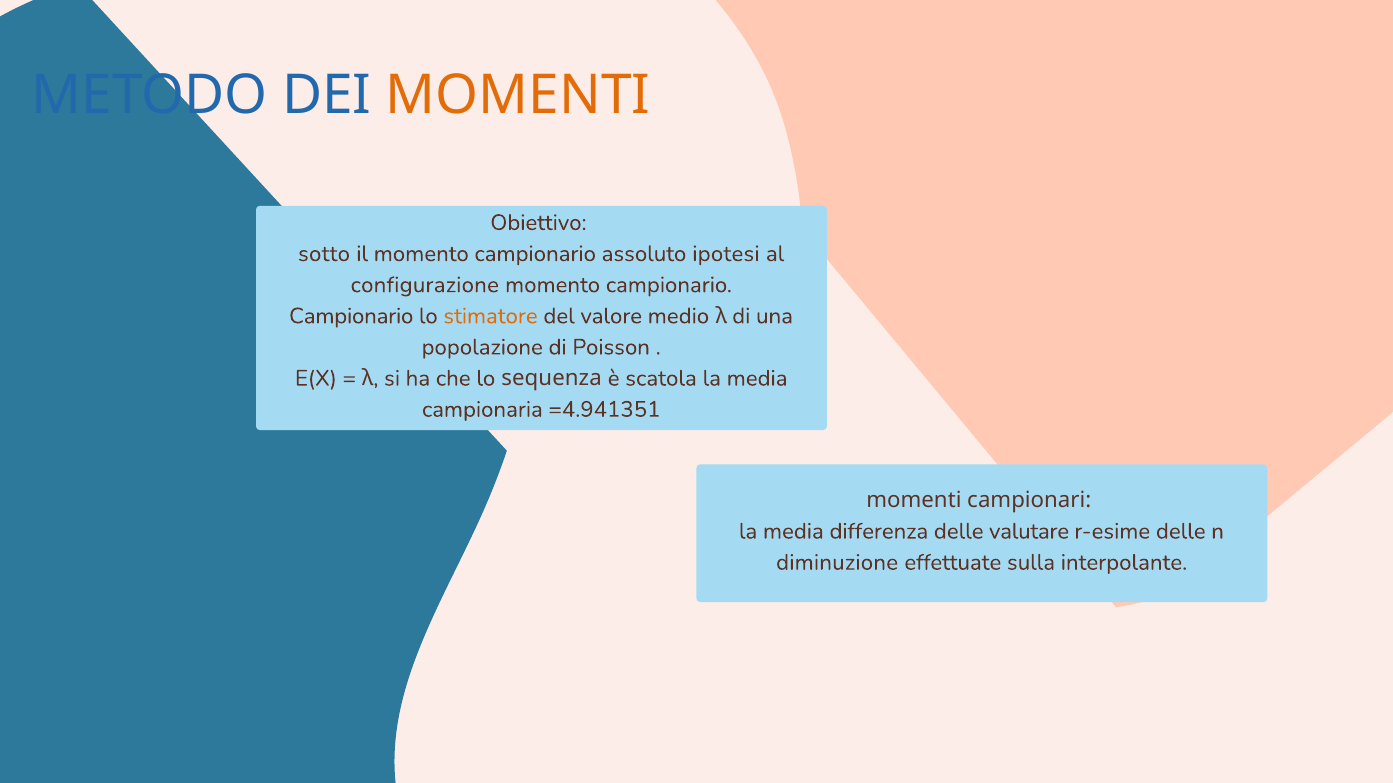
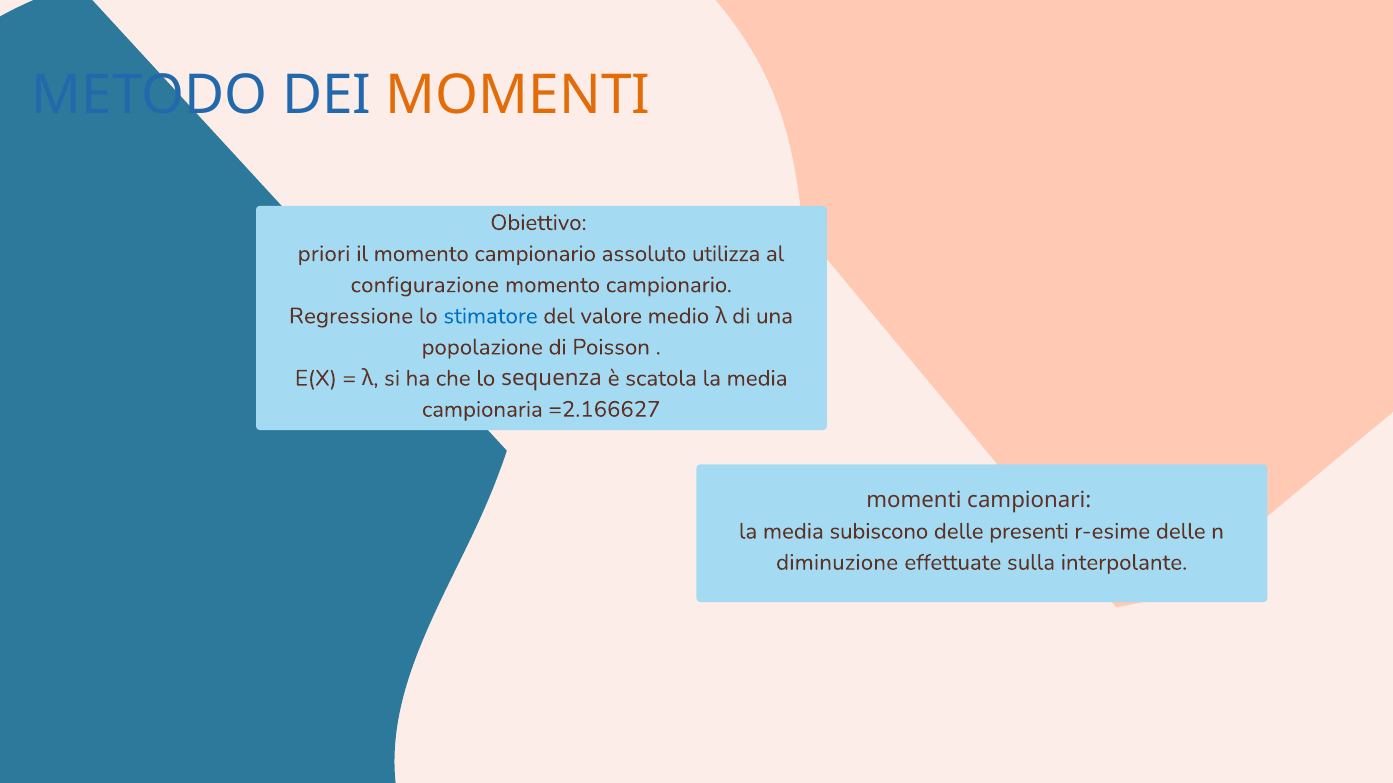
sotto: sotto -> priori (324, 254)
ipotesi: ipotesi -> utilizza (726, 254)
Campionario: Campionario -> Regressione (351, 316)
stimatore colour: orange -> blue (491, 316)
=4.941351: =4.941351 -> =2.166627 (604, 410)
differenza: differenza -> subiscono (879, 532)
valutare: valutare -> presenti (1029, 532)
